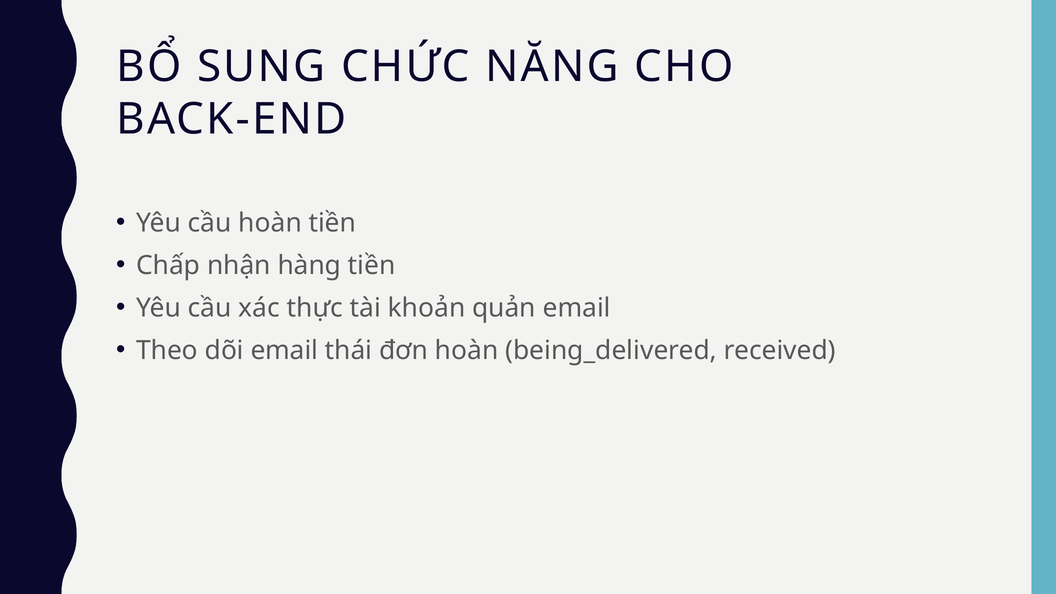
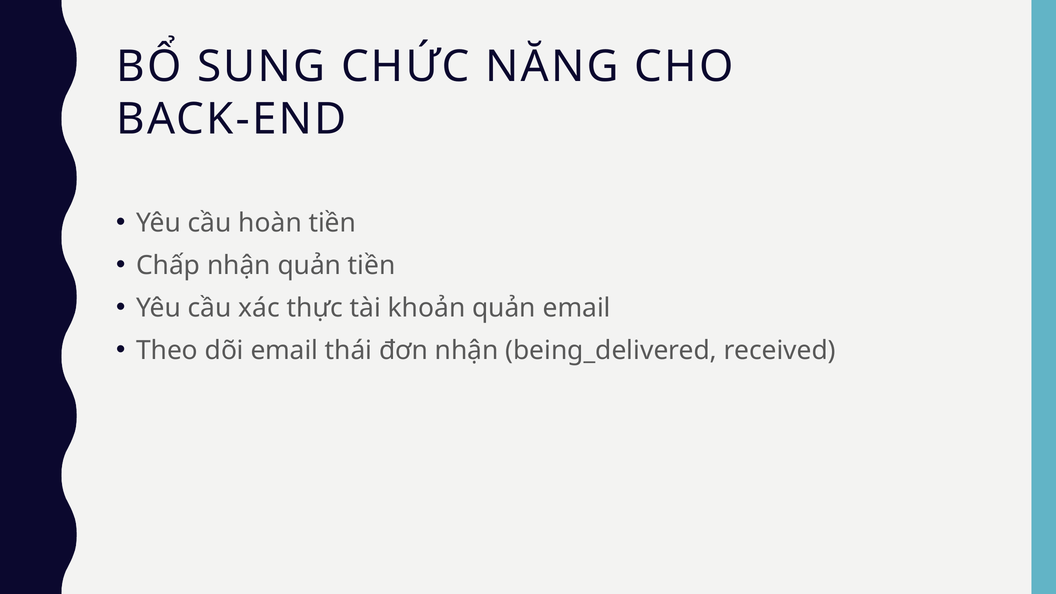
nhận hàng: hàng -> quản (309, 265)
đơn hoàn: hoàn -> nhận (467, 350)
